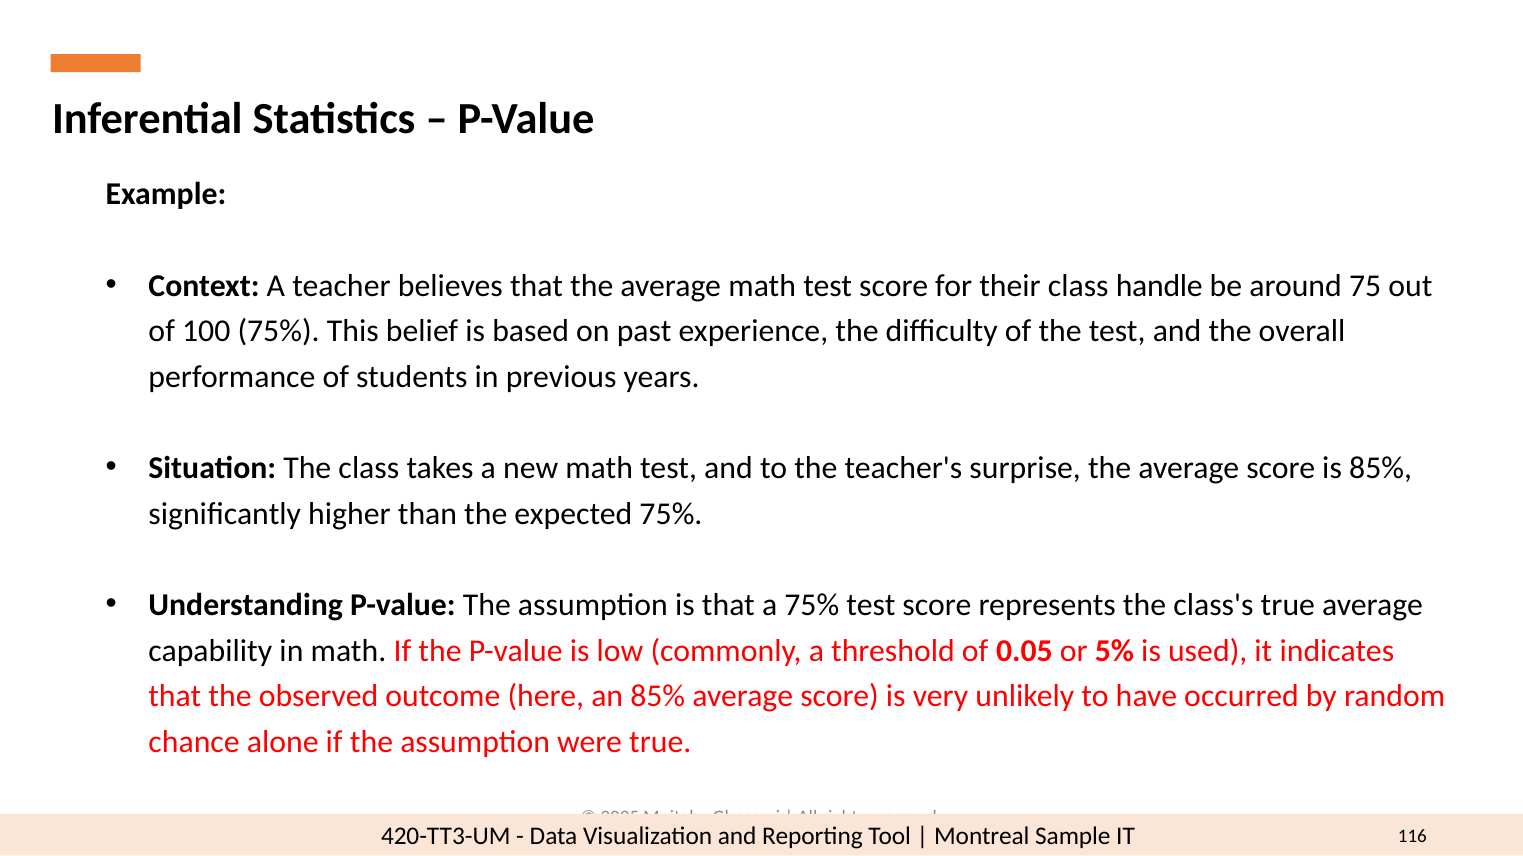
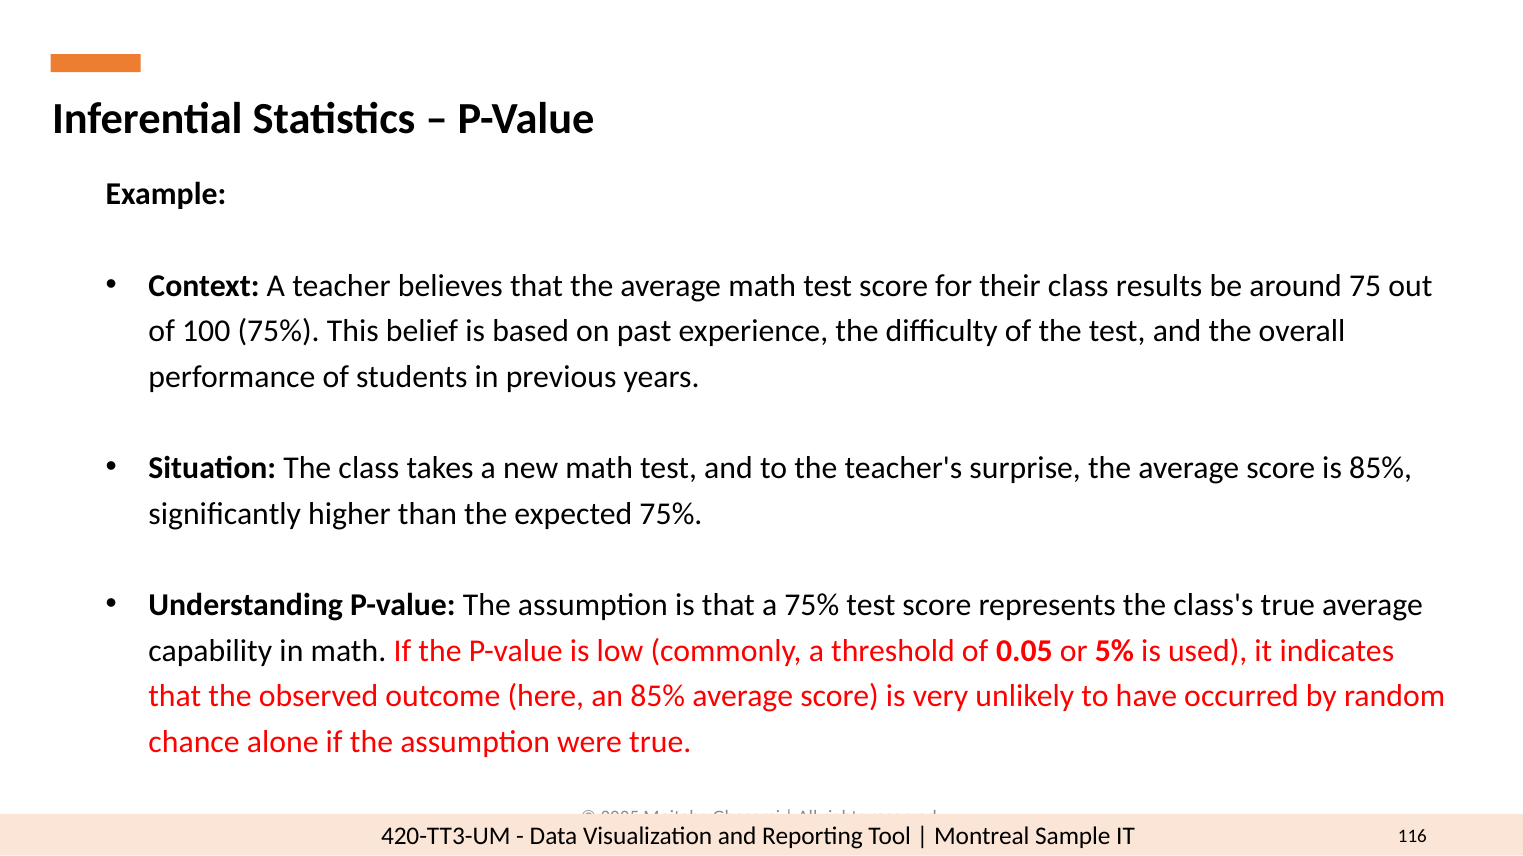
handle: handle -> results (1159, 286)
